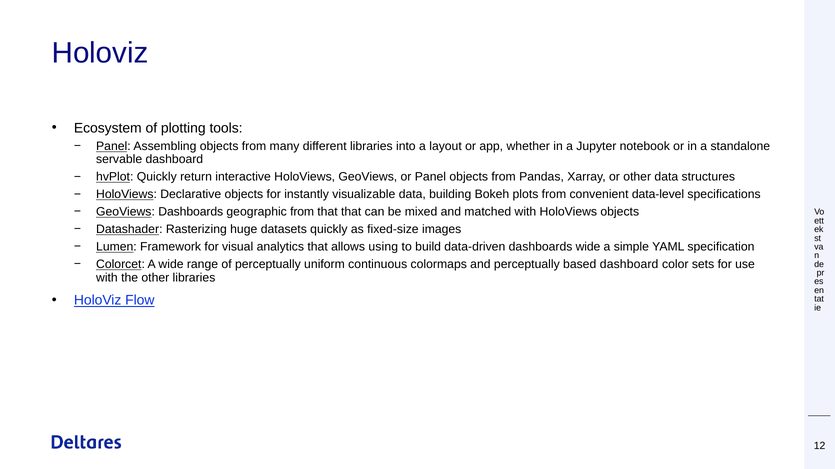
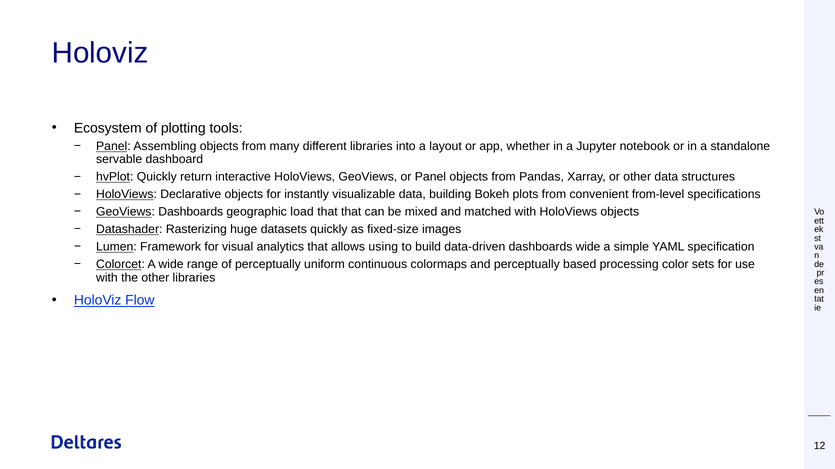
data-level: data-level -> from-level (658, 195)
geographic from: from -> load (302, 212)
based dashboard: dashboard -> processing (629, 265)
